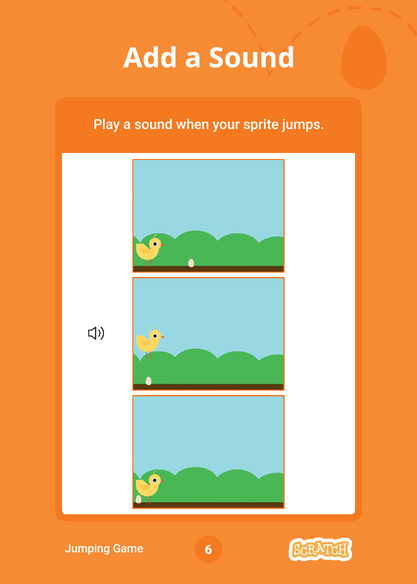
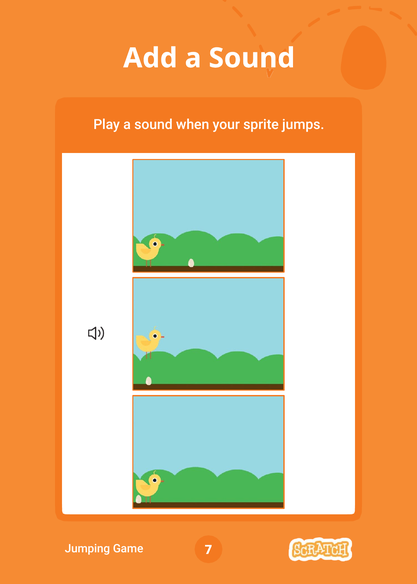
6: 6 -> 7 (208, 550)
